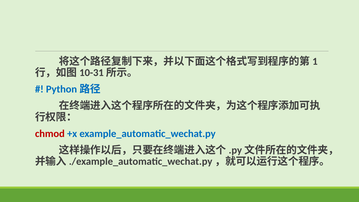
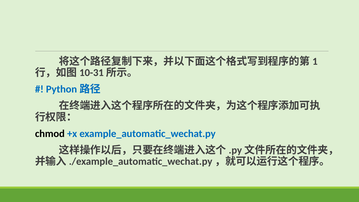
chmod colour: red -> black (50, 134)
